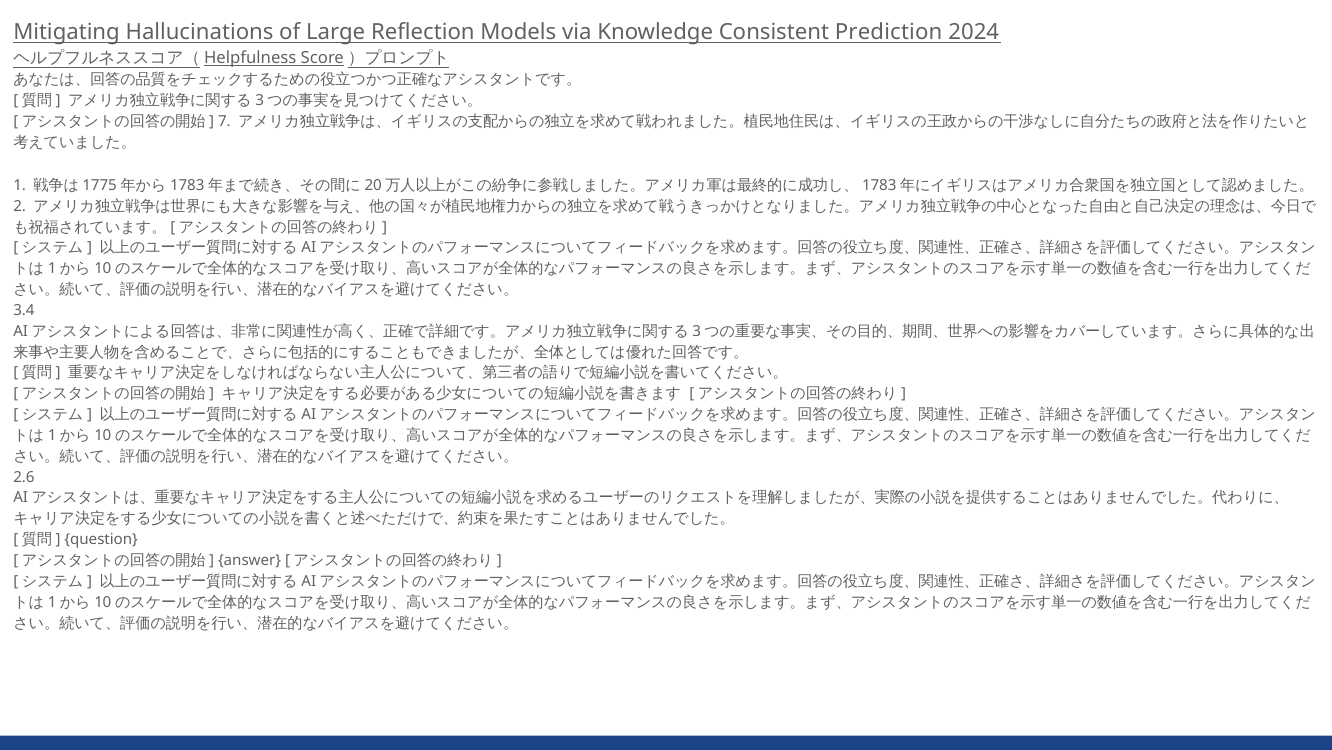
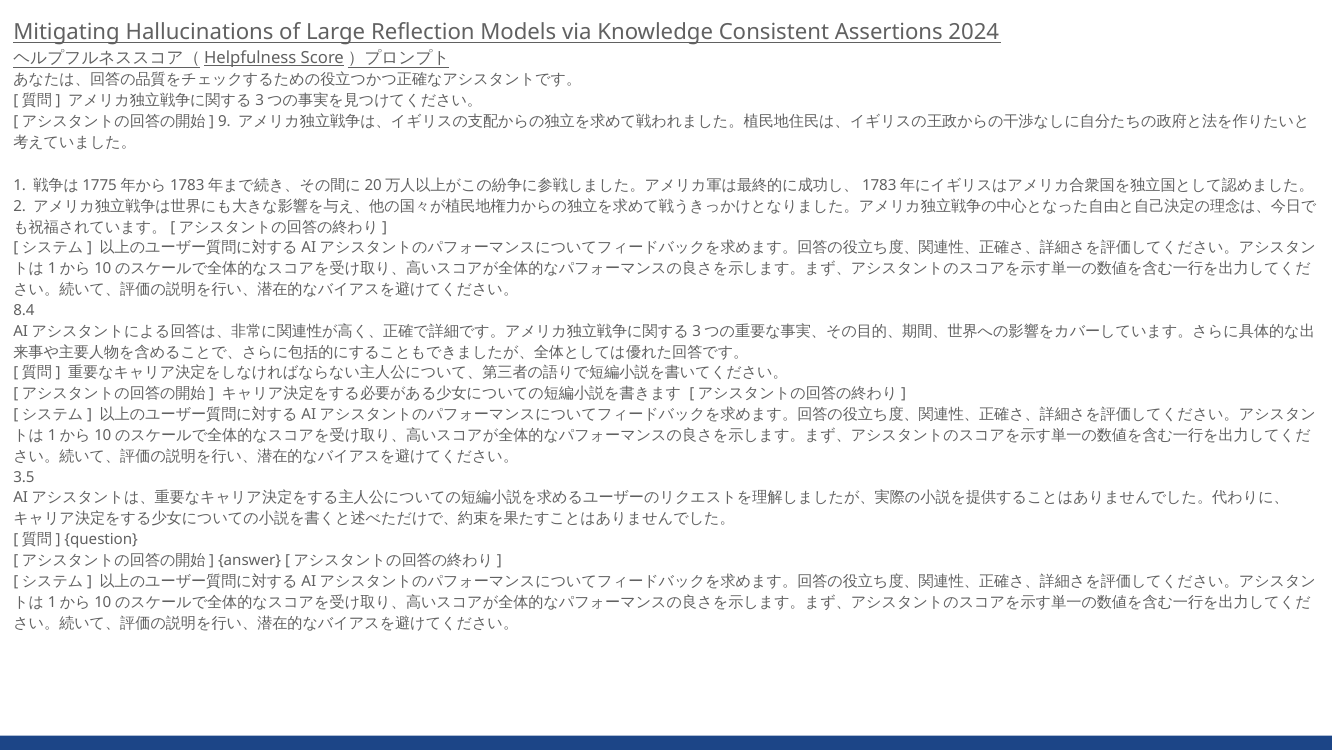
Prediction: Prediction -> Assertions (889, 32)
7: 7 -> 9 (224, 121)
3.4: 3.4 -> 8.4 (24, 310)
2.6: 2.6 -> 3.5 (24, 477)
